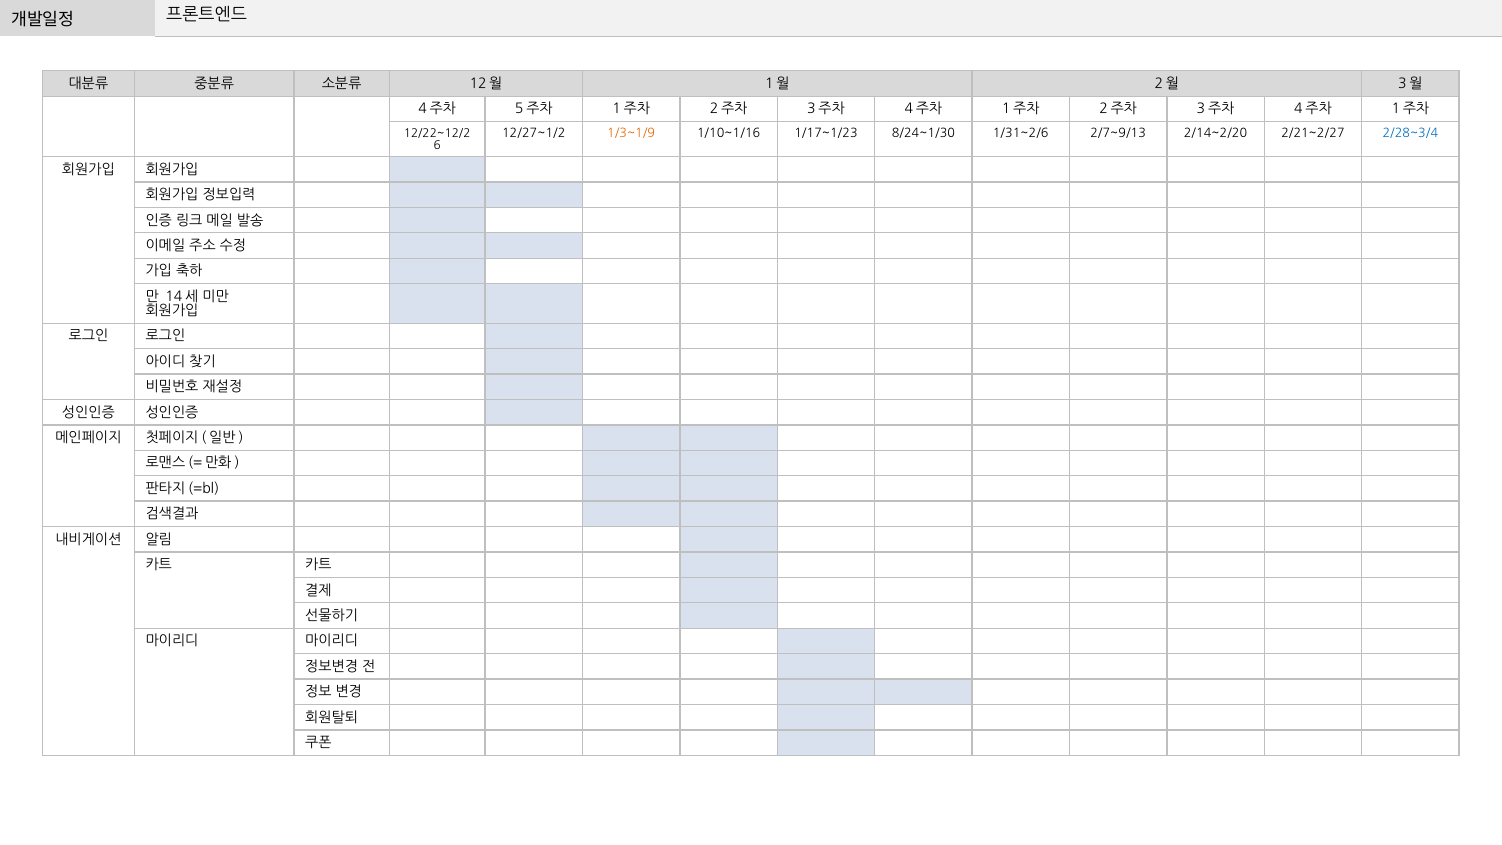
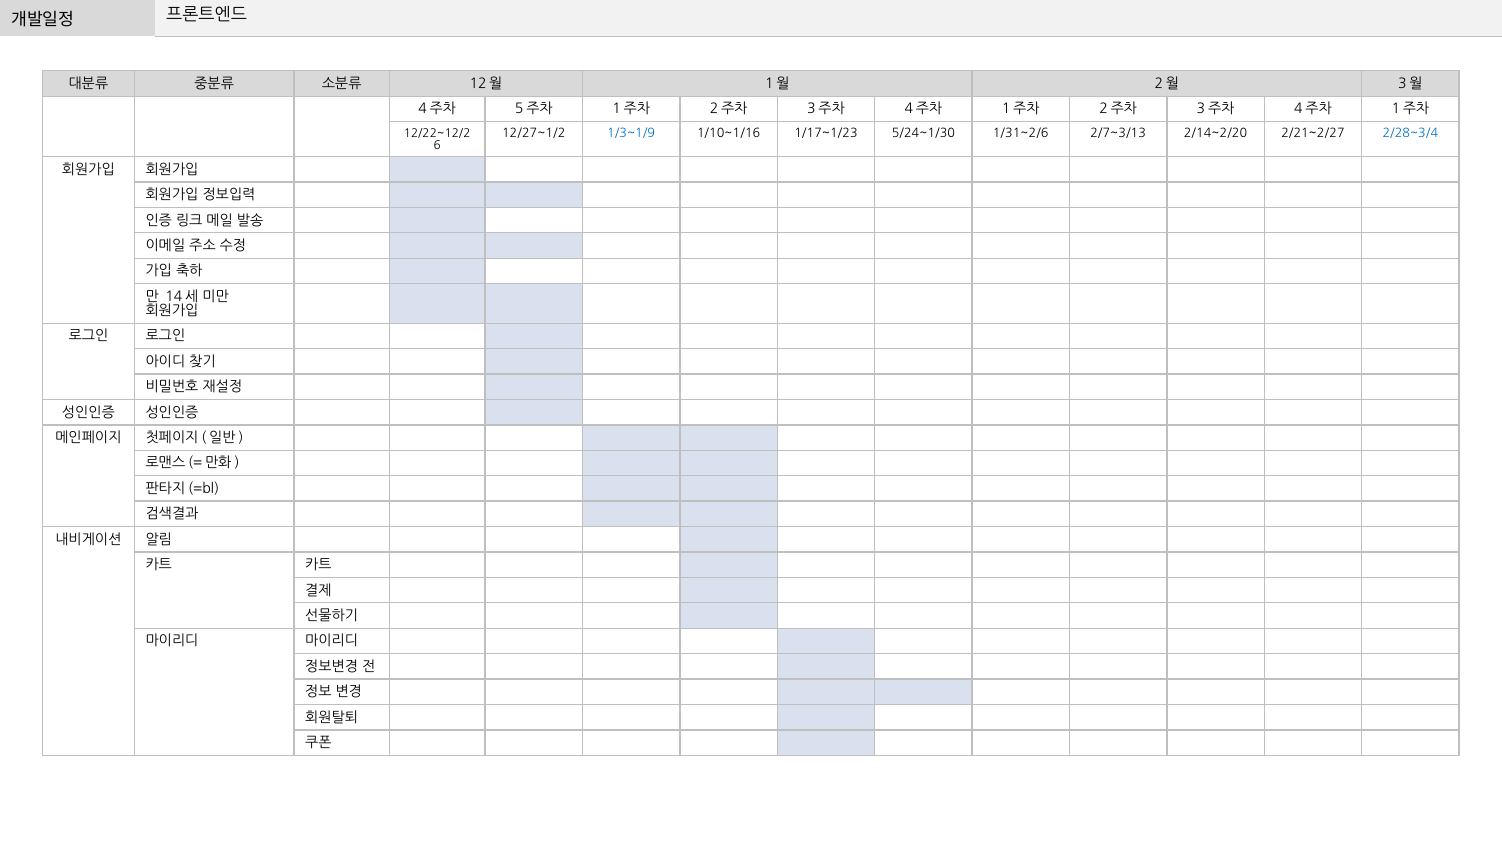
1/3~1/9 colour: orange -> blue (631, 134)
8/24~1/30: 8/24~1/30 -> 5/24~1/30 (923, 134)
2/7~9/13: 2/7~9/13 -> 2/7~3/13 (1118, 134)
